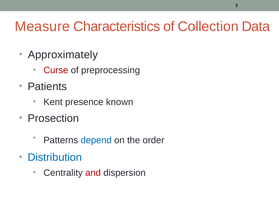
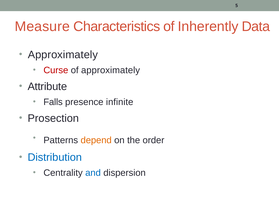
Collection: Collection -> Inherently (208, 27)
of preprocessing: preprocessing -> approximately (111, 70)
Patients: Patients -> Attribute (47, 87)
Kent: Kent -> Falls (53, 102)
known: known -> infinite (120, 102)
depend colour: blue -> orange (96, 140)
and colour: red -> blue (93, 173)
